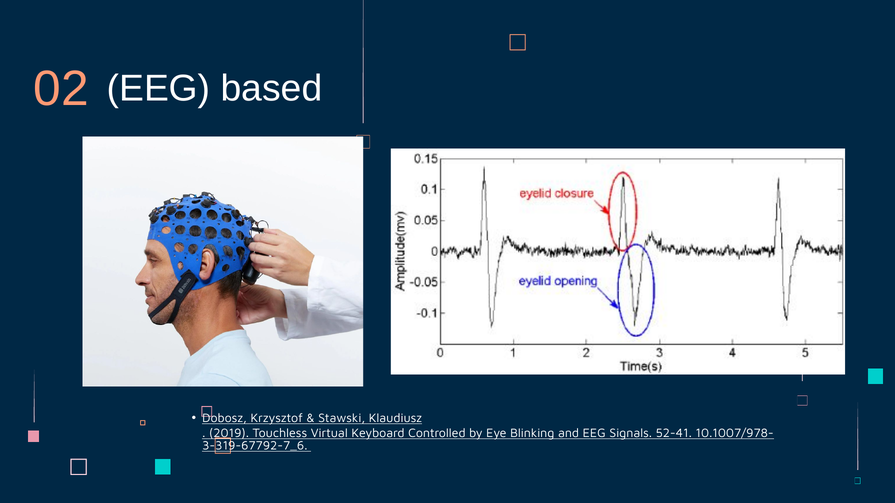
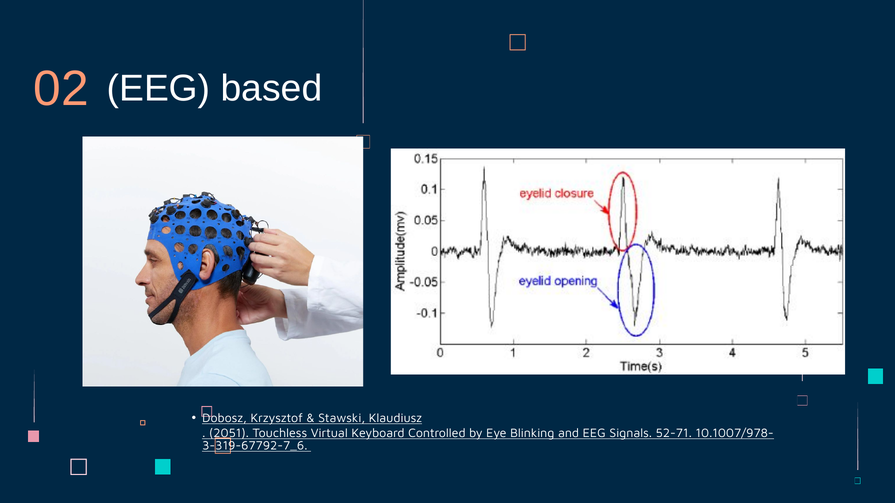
2019: 2019 -> 2051 (229, 434)
52-41: 52-41 -> 52-71 (674, 434)
